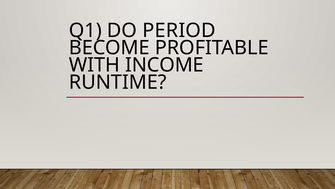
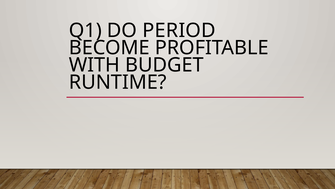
INCOME: INCOME -> BUDGET (164, 65)
